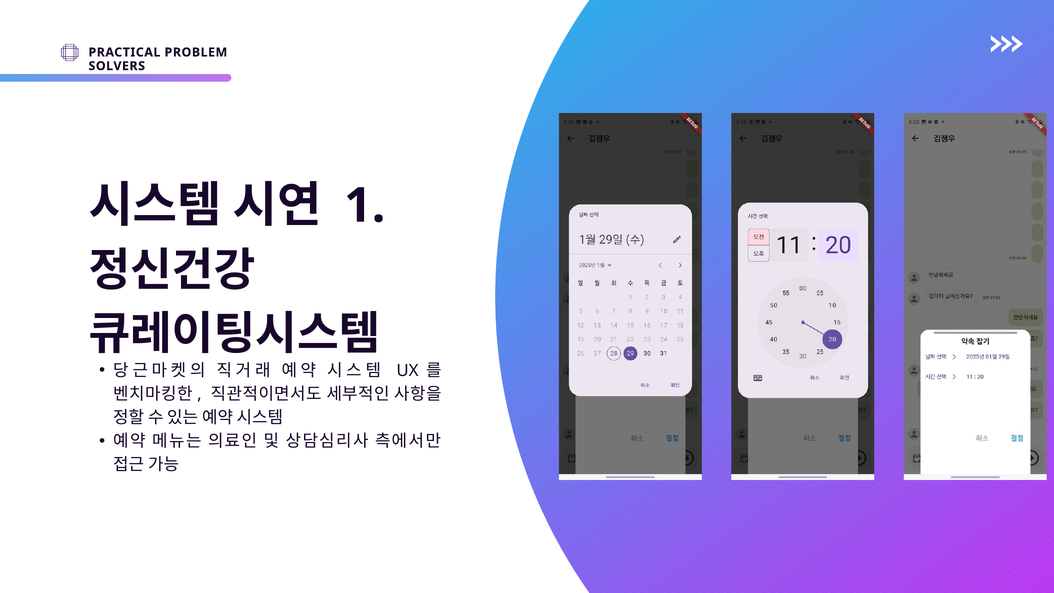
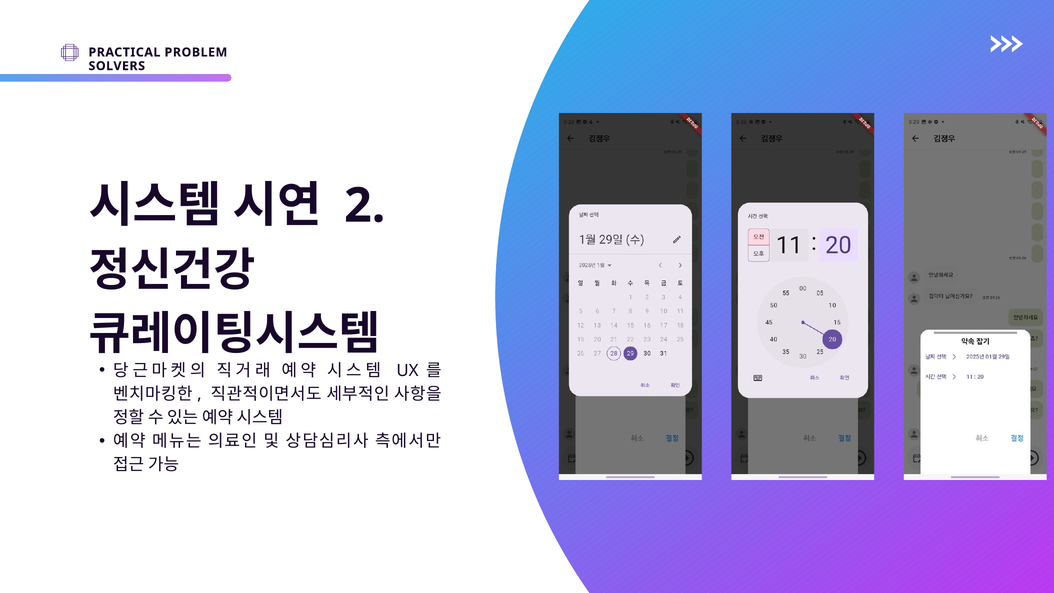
1: 1 -> 2 (365, 206)
